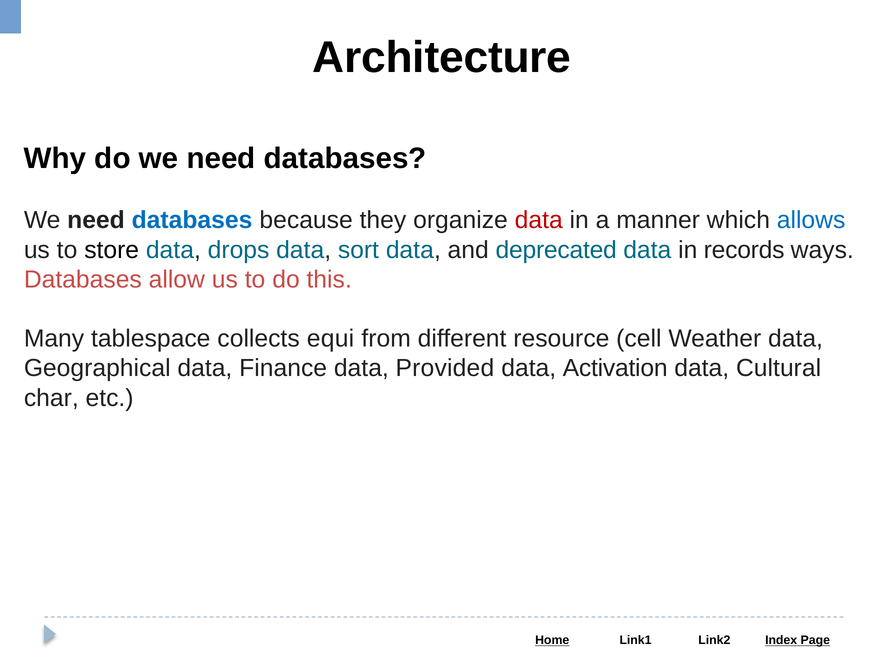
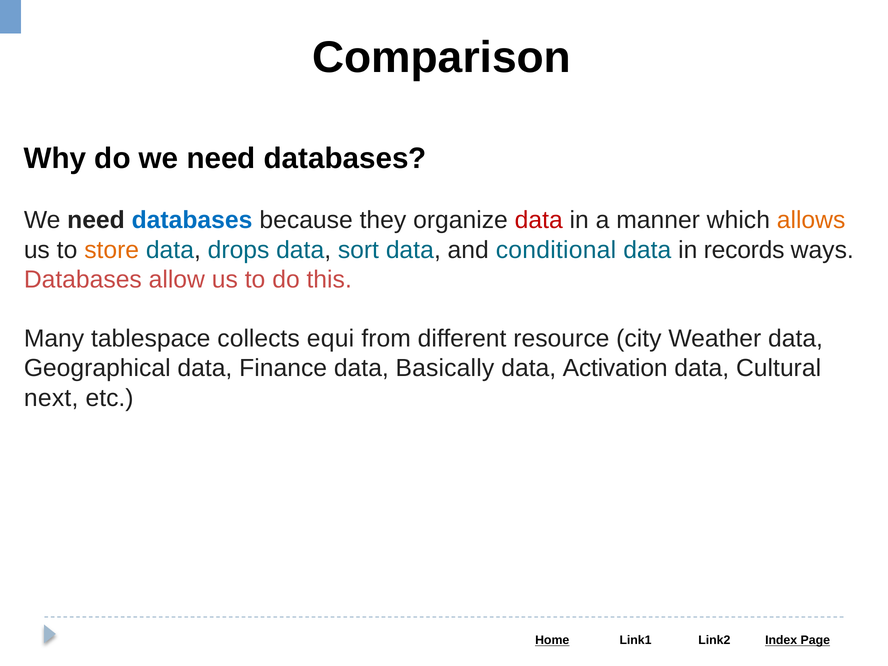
Architecture: Architecture -> Comparison (442, 57)
allows colour: blue -> orange (811, 220)
store colour: black -> orange (112, 250)
deprecated: deprecated -> conditional (556, 250)
cell: cell -> city (639, 339)
Provided: Provided -> Basically (445, 368)
char: char -> next (51, 398)
